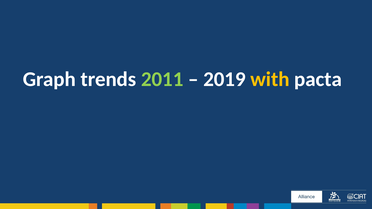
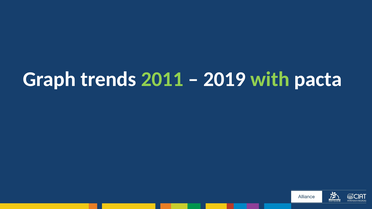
with colour: yellow -> light green (270, 79)
